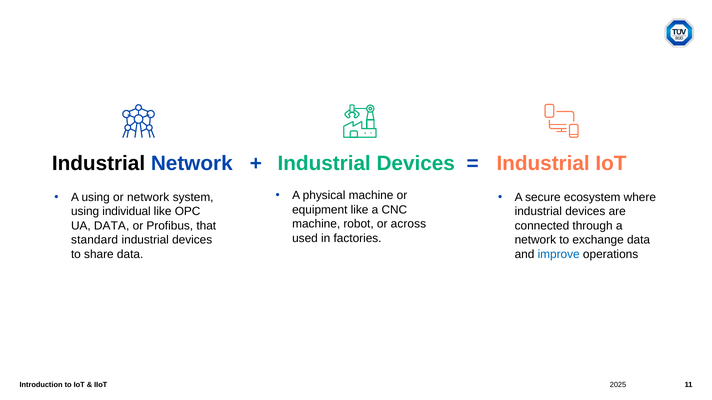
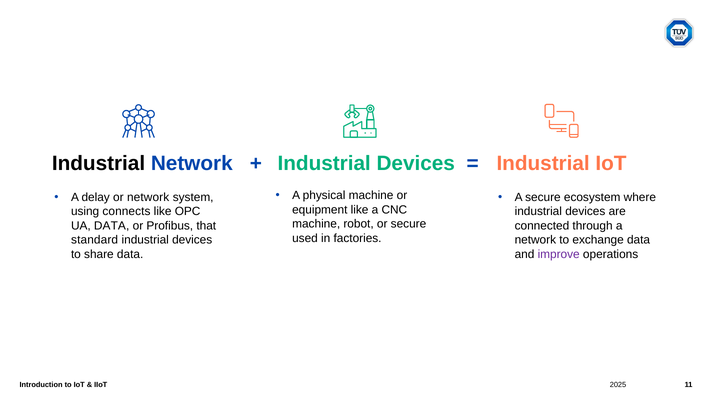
A using: using -> delay (96, 198)
individual: individual -> connects (126, 212)
or across: across -> secure (408, 224)
improve colour: blue -> purple (559, 254)
